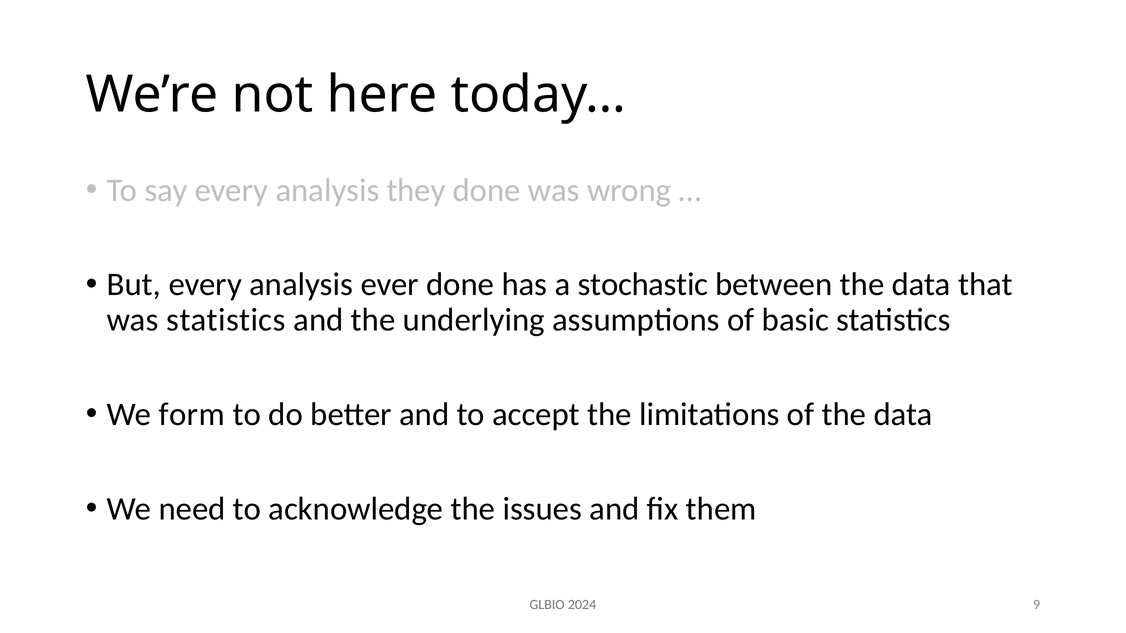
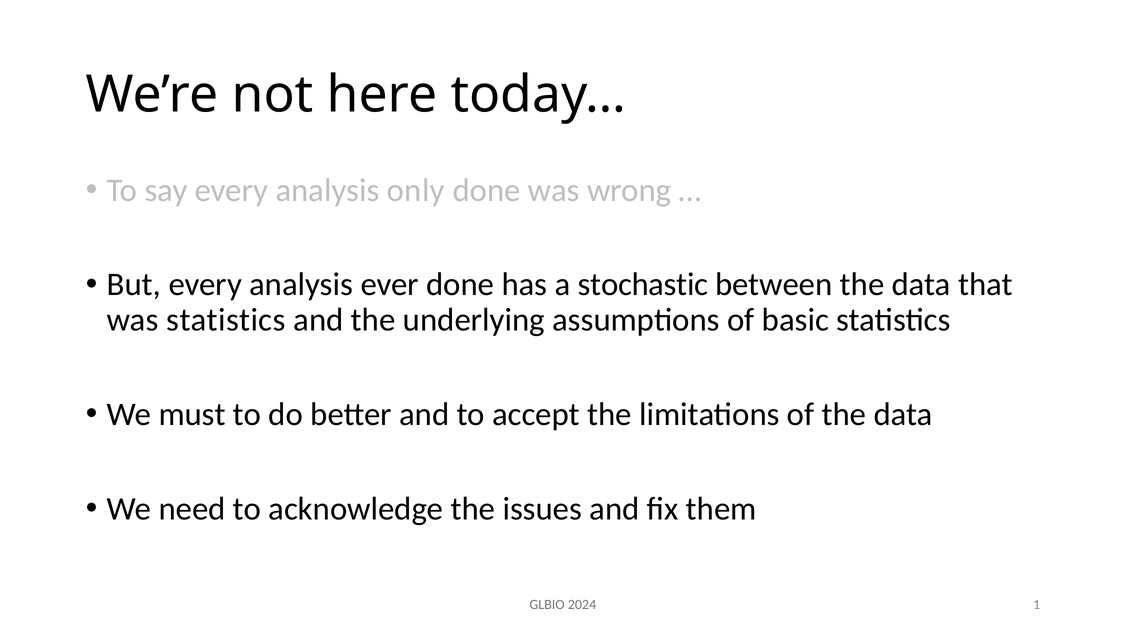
they: they -> only (416, 190)
form: form -> must (192, 415)
9: 9 -> 1 (1037, 605)
